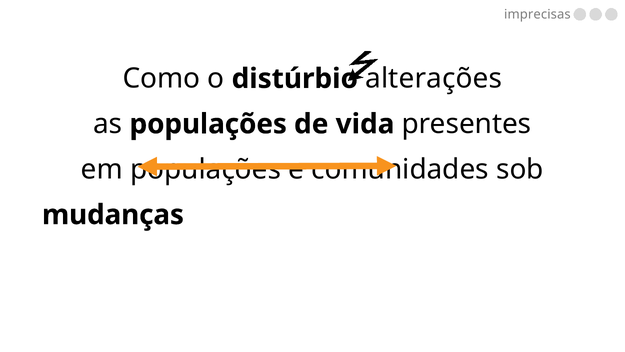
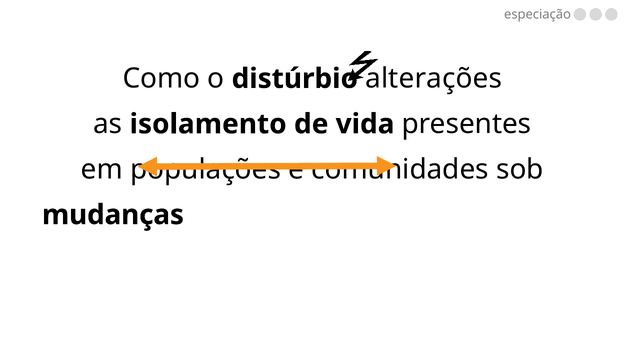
imprecisas: imprecisas -> especiação (538, 15)
as populações: populações -> isolamento (208, 124)
